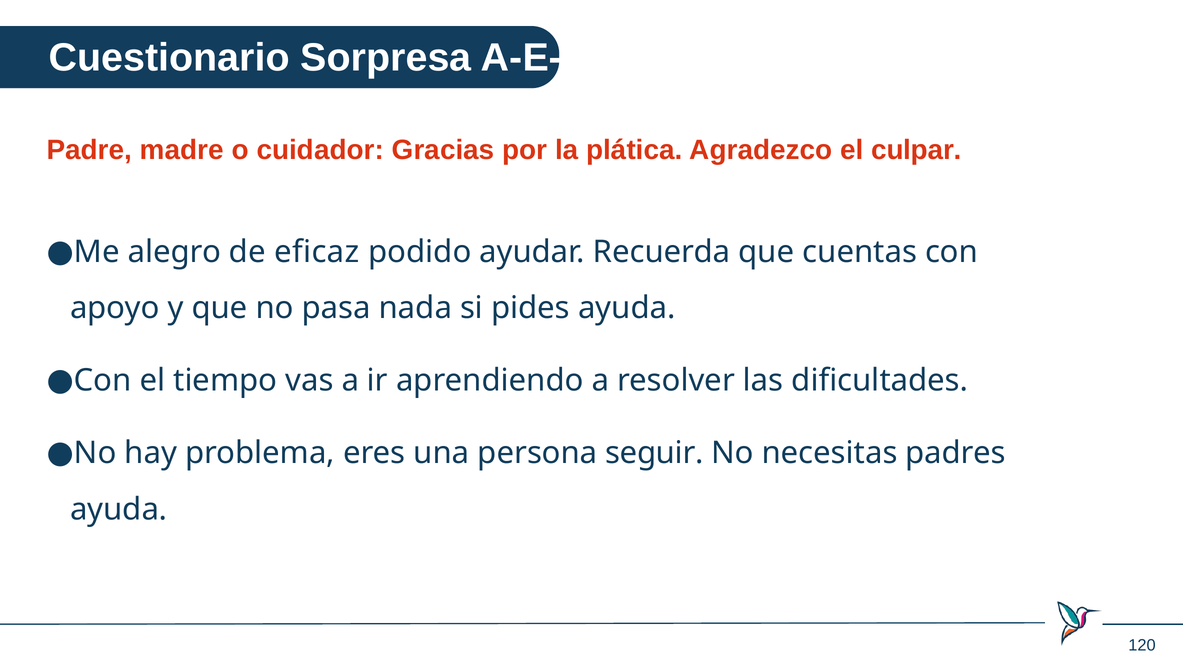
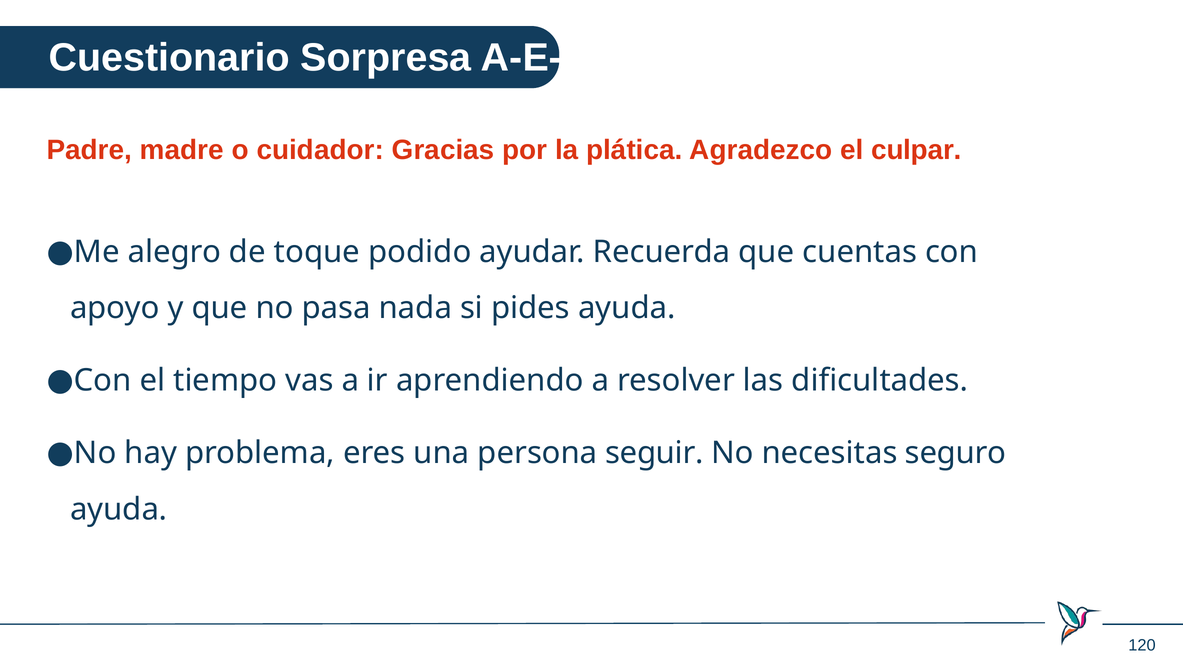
eficaz: eficaz -> toque (317, 252)
padres: padres -> seguro (956, 453)
